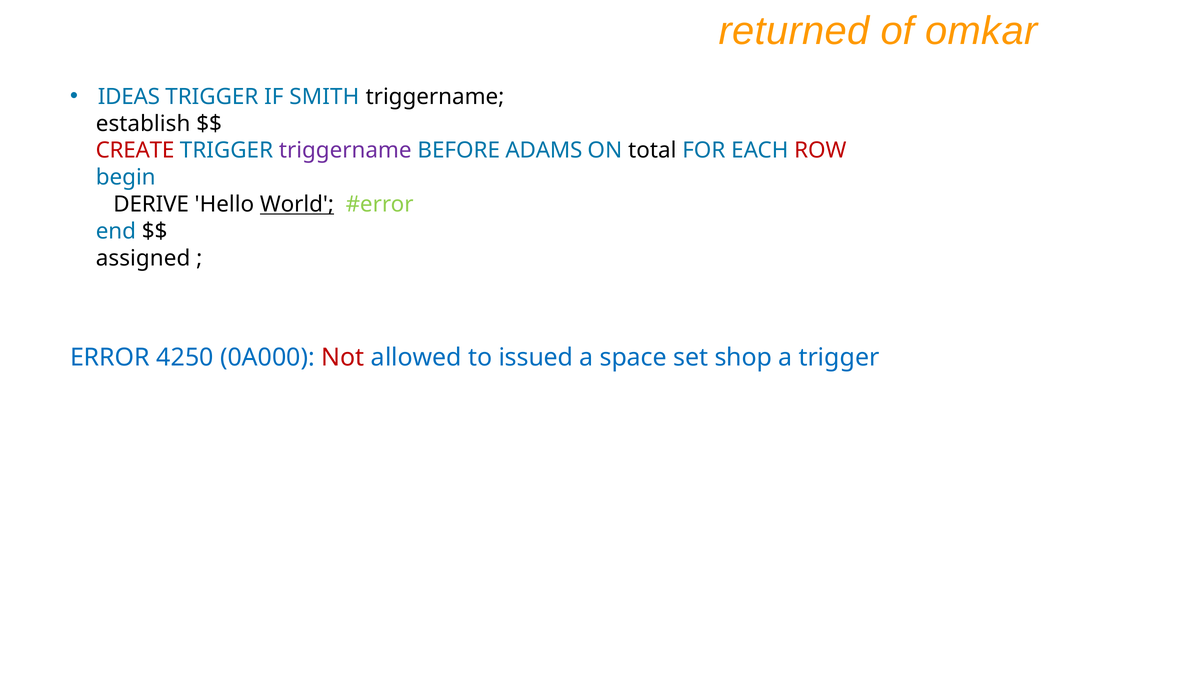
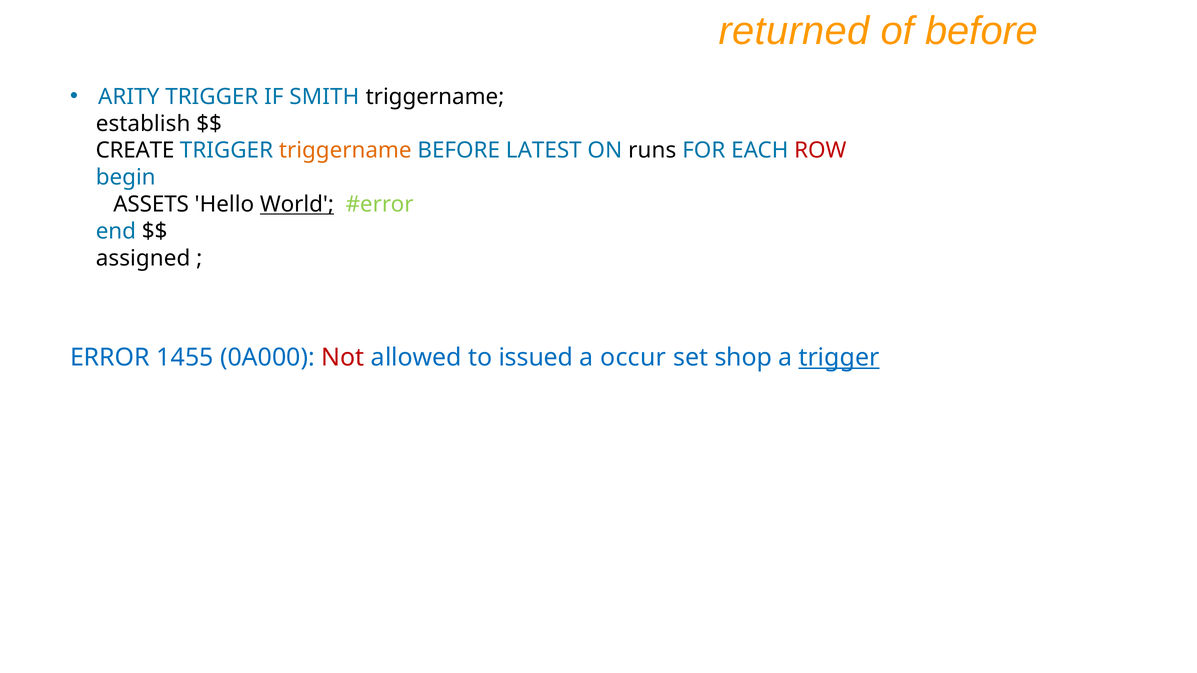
of omkar: omkar -> before (982, 31)
IDEAS: IDEAS -> ARITY (129, 97)
CREATE colour: red -> black (135, 151)
triggername colour: purple -> orange (345, 151)
ADAMS: ADAMS -> LATEST (544, 151)
total: total -> runs (652, 151)
DERIVE: DERIVE -> ASSETS (151, 205)
4250: 4250 -> 1455 (185, 358)
space: space -> occur (633, 358)
trigger underline: none -> present (839, 358)
